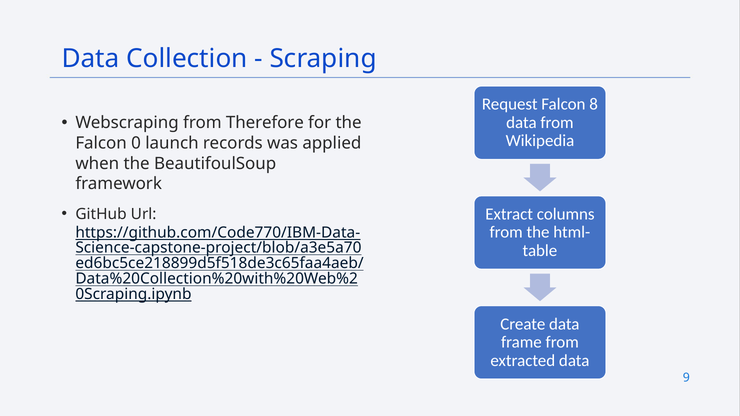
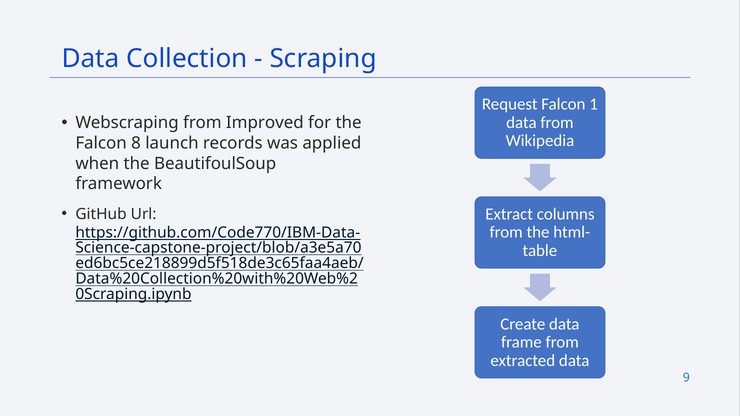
8: 8 -> 1 (594, 104)
Therefore: Therefore -> Improved (265, 123)
0: 0 -> 8 (136, 143)
